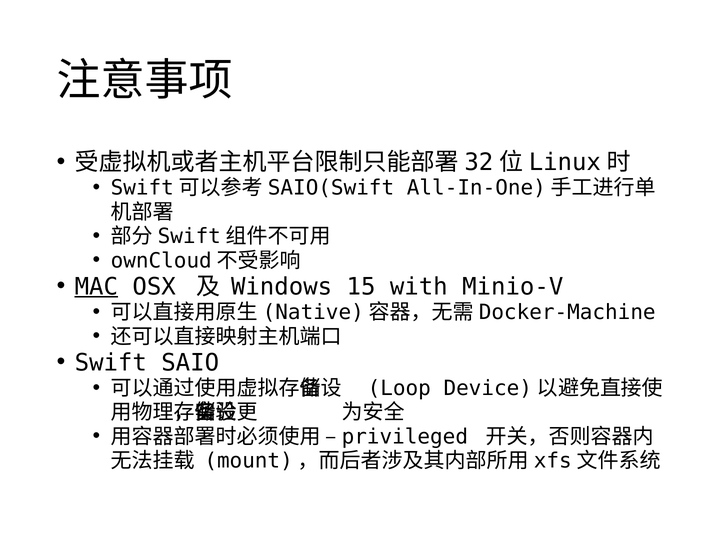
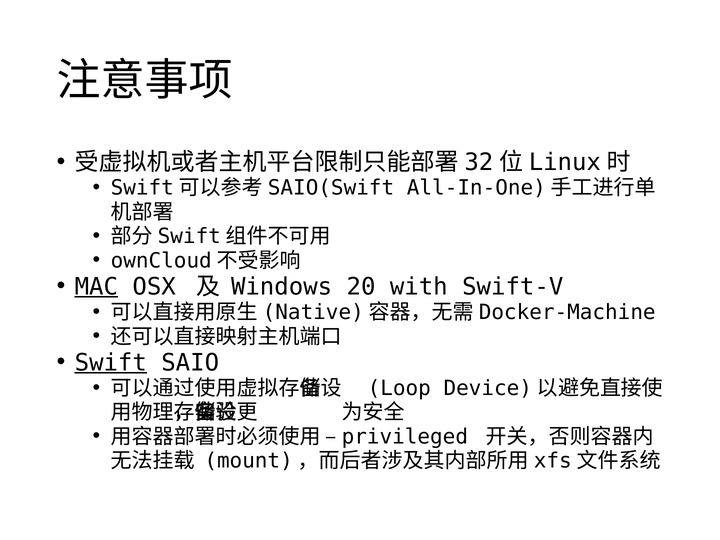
15: 15 -> 20 (361, 287)
Minio-V: Minio-V -> Swift-V (513, 287)
Swift underline: none -> present (111, 363)
